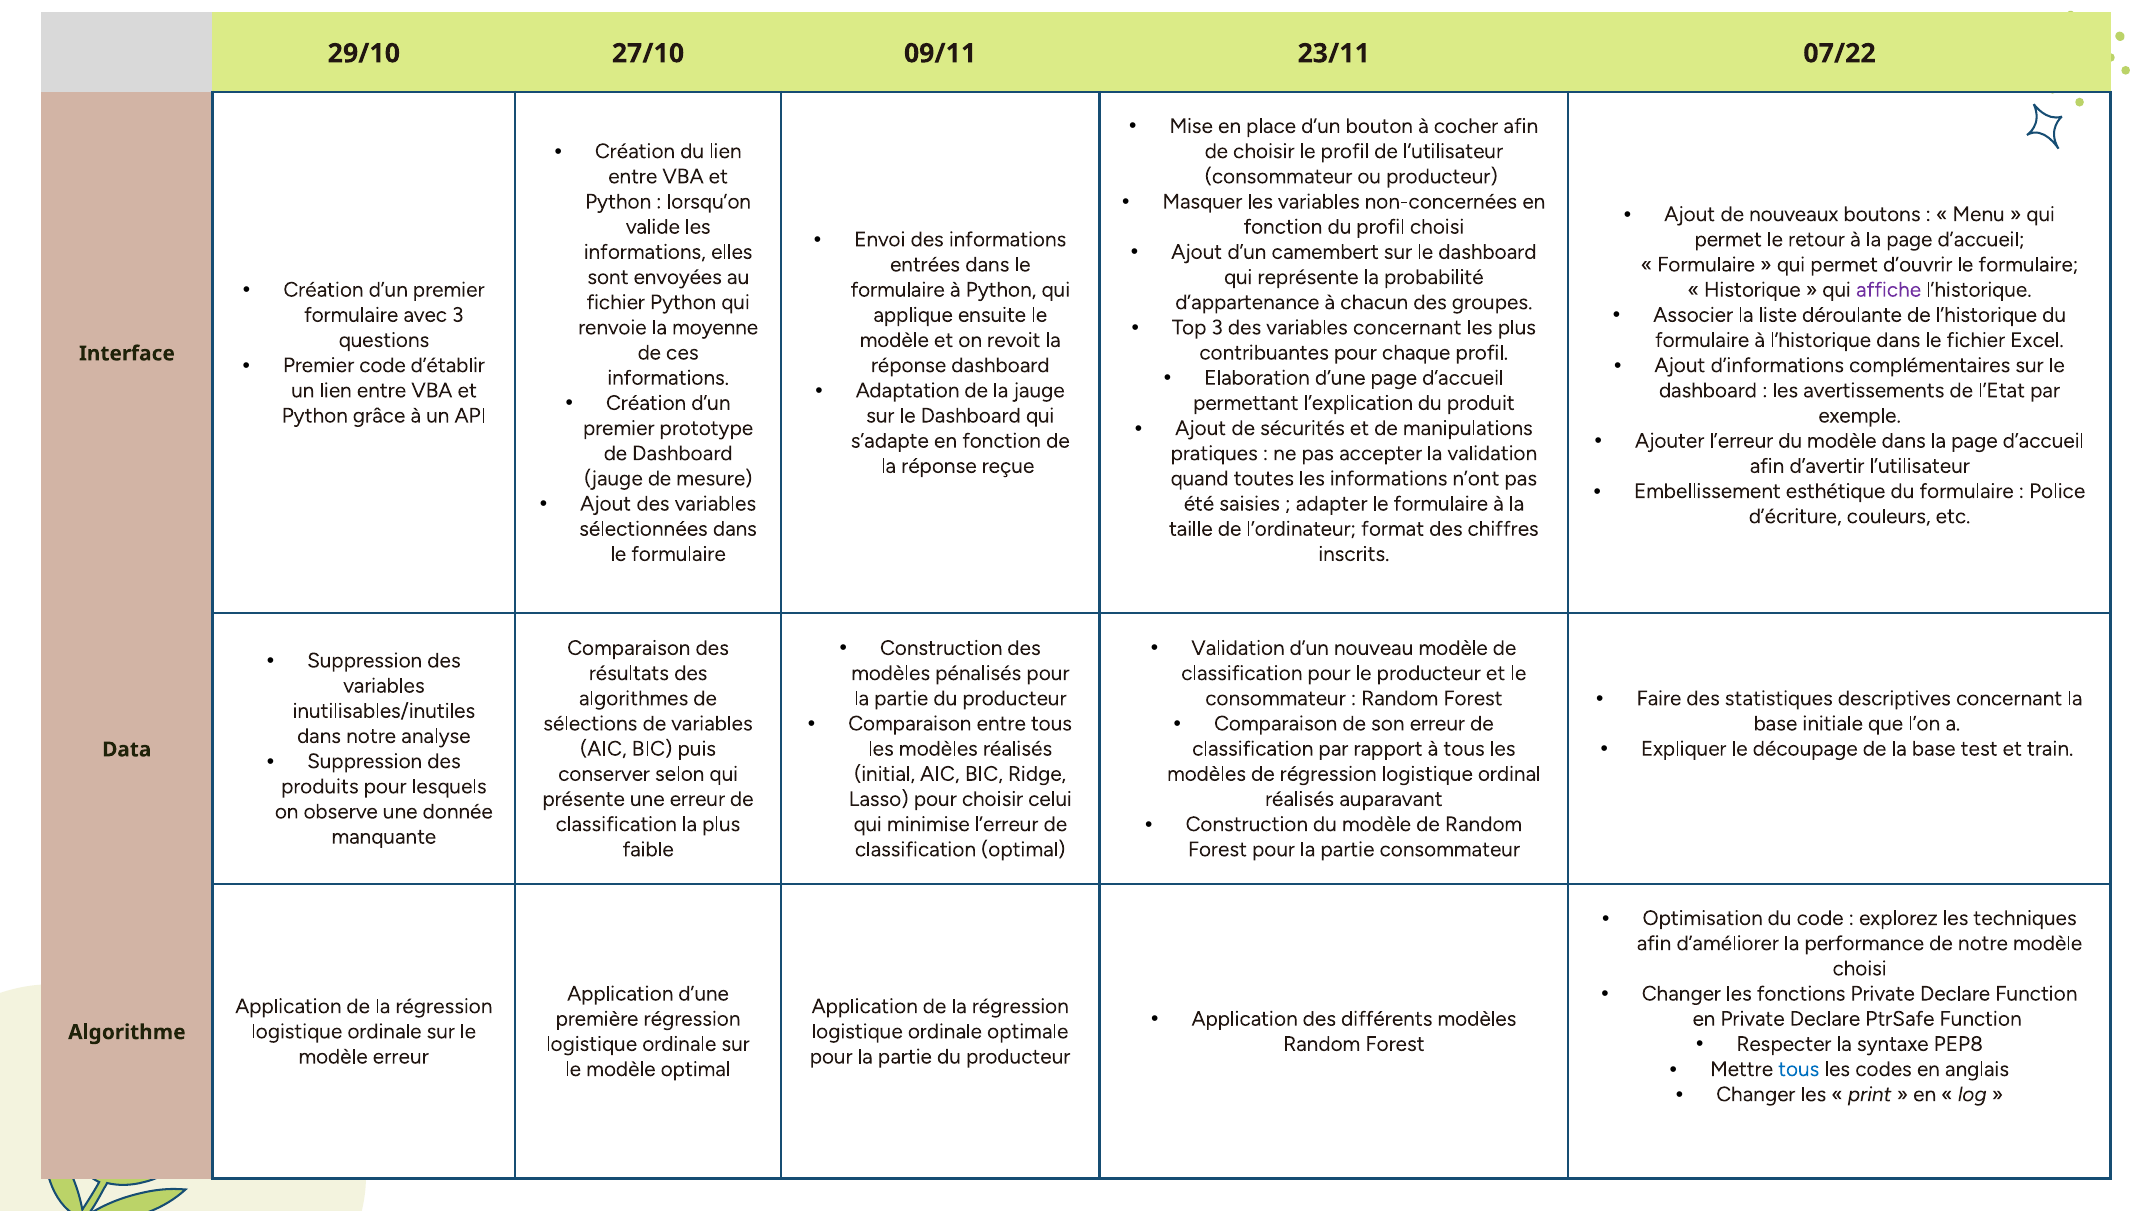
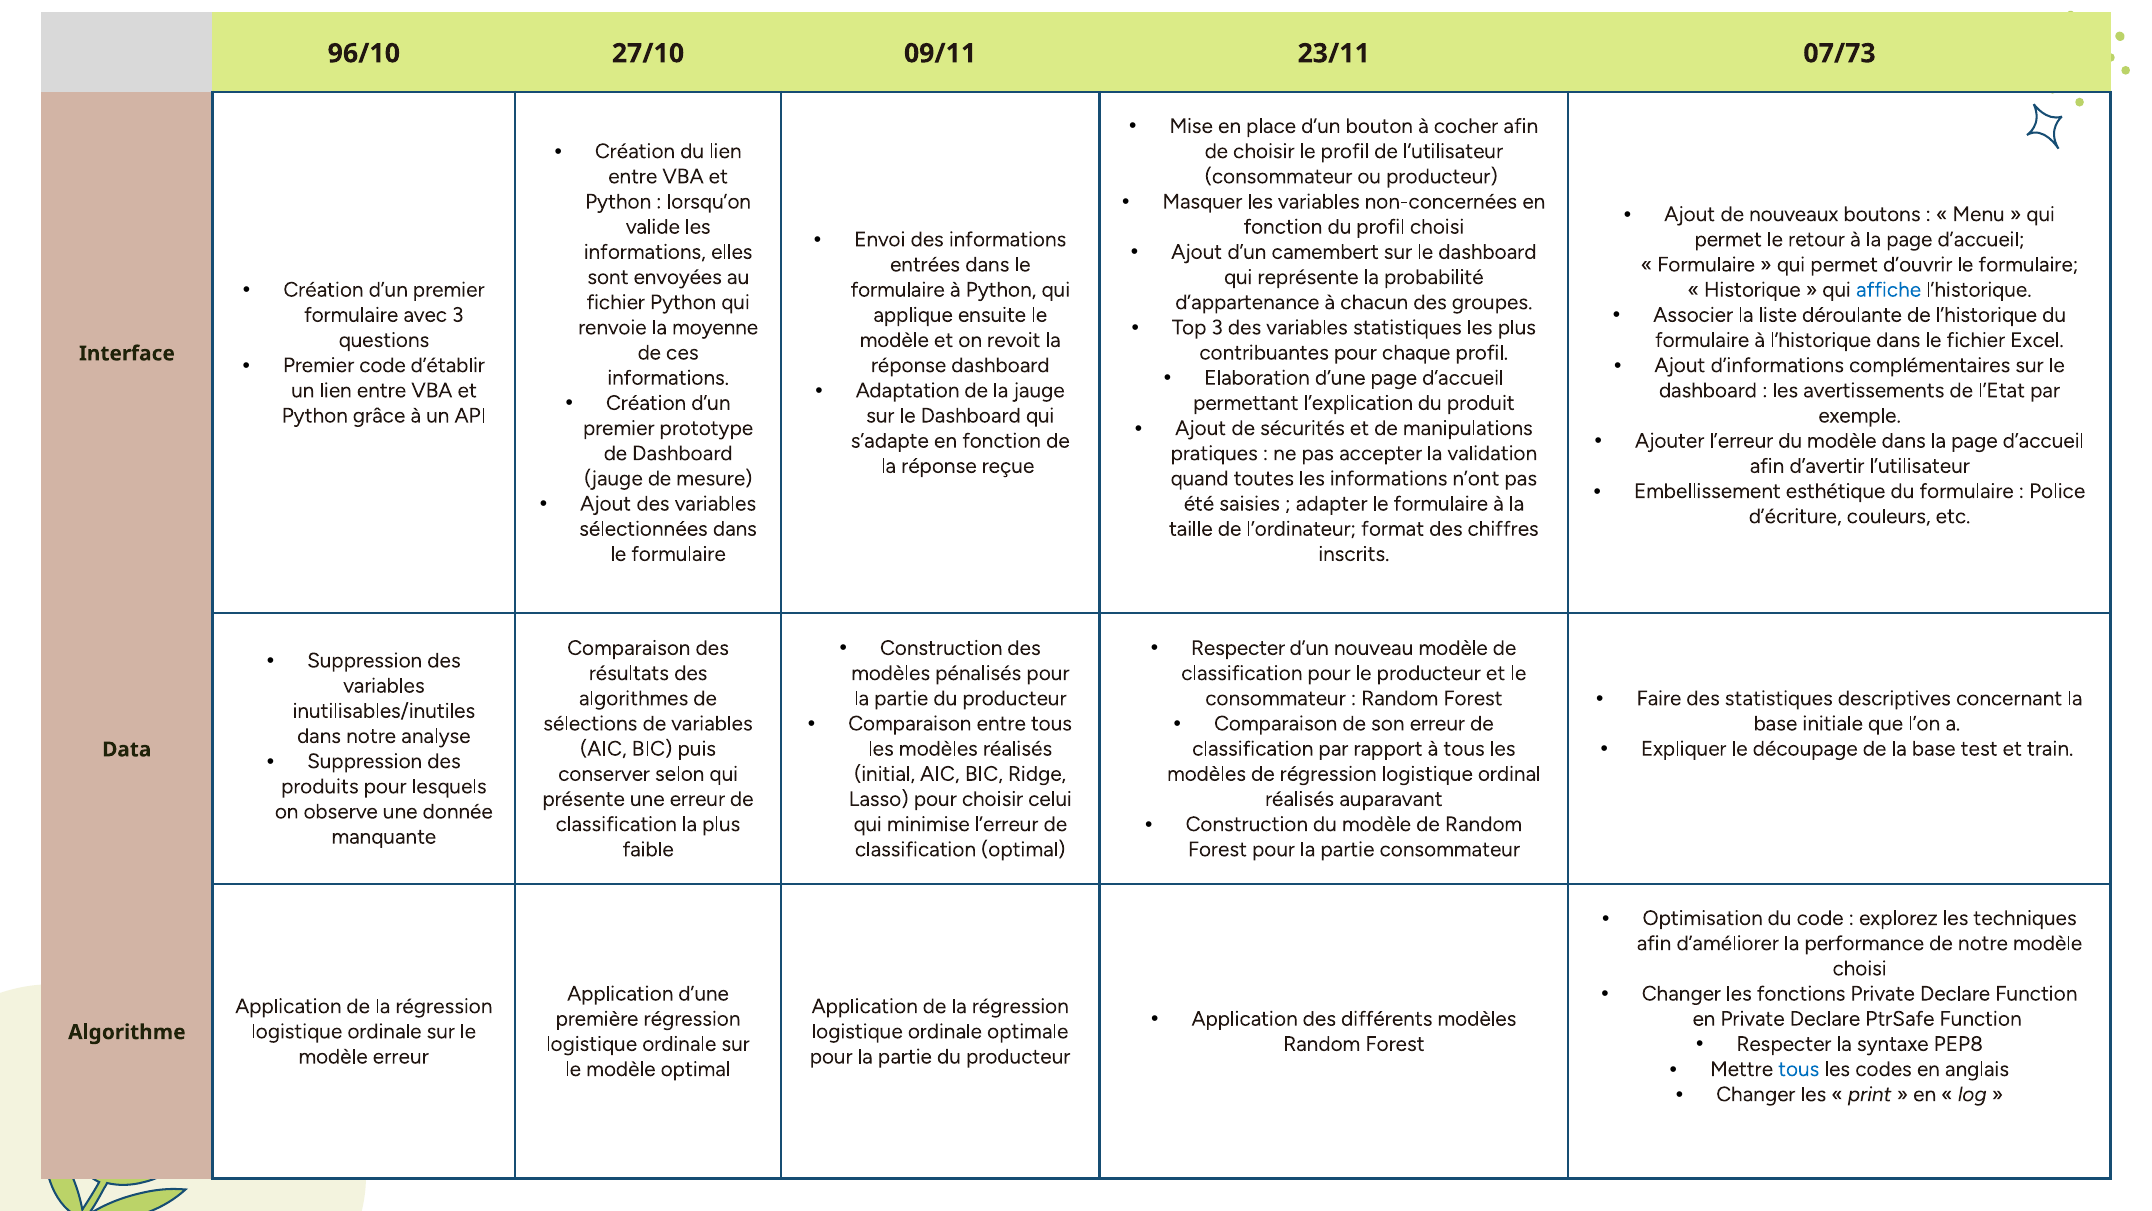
29/10: 29/10 -> 96/10 (364, 53)
07/22: 07/22 -> 07/73 (1840, 53)
affiche colour: purple -> blue (1889, 290)
variables concernant: concernant -> statistiques (1407, 327)
Validation: Validation -> Respecter (1238, 648)
